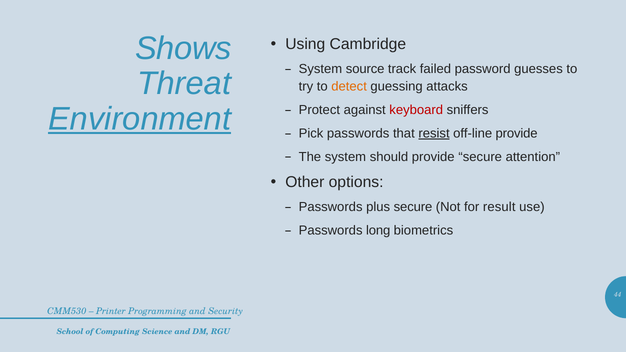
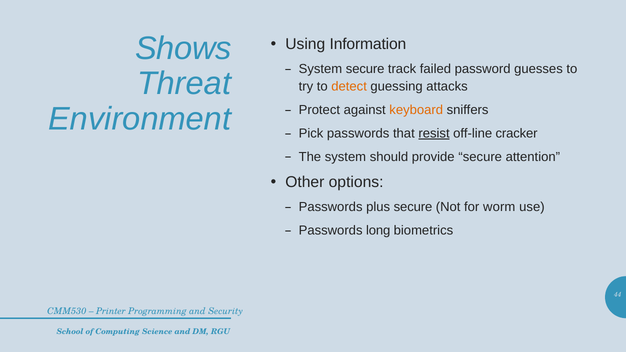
Cambridge: Cambridge -> Information (368, 44)
System source: source -> secure (365, 69)
Environment underline: present -> none (140, 119)
keyboard colour: red -> orange (416, 110)
off-line provide: provide -> cracker (517, 133)
result: result -> worm (499, 207)
